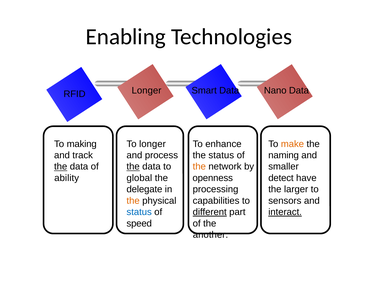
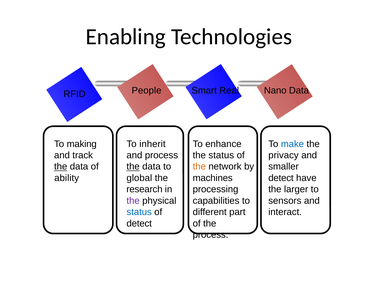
RFID Longer: Longer -> People (147, 90)
Smart Data: Data -> Real (229, 90)
To longer: longer -> inherit (152, 144)
make colour: orange -> blue (292, 144)
naming: naming -> privacy (283, 155)
openness: openness -> machines (213, 178)
delegate: delegate -> research (144, 189)
the colour: orange -> purple (133, 200)
different underline: present -> none (210, 212)
interact underline: present -> none (285, 212)
speed: speed -> detect (139, 223)
another: another -> process (211, 234)
